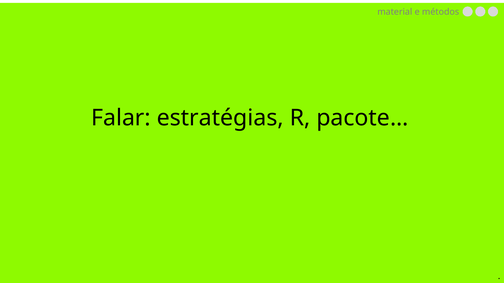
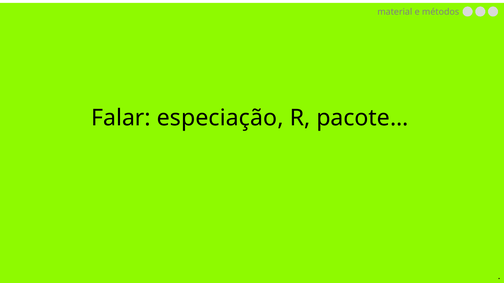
estratégias: estratégias -> especiação (220, 118)
